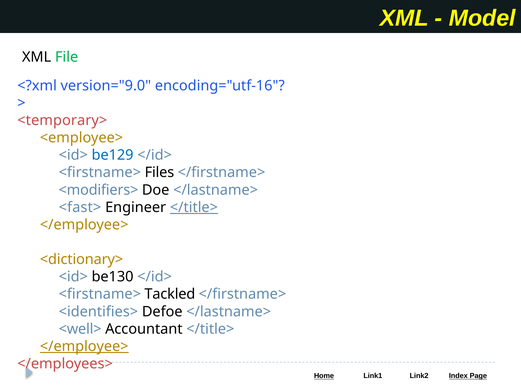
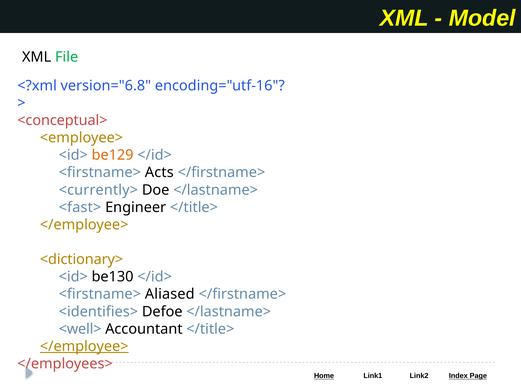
version="9.0: version="9.0 -> version="6.8 (106, 86)
<temporary>: <temporary> -> <conceptual> (62, 120)
be129 colour: blue -> orange (113, 155)
Files: Files -> Acts (159, 172)
<modifiers>: <modifiers> -> <currently> (98, 190)
</title> underline: present -> none (194, 207)
Tackled: Tackled -> Aliased (170, 294)
